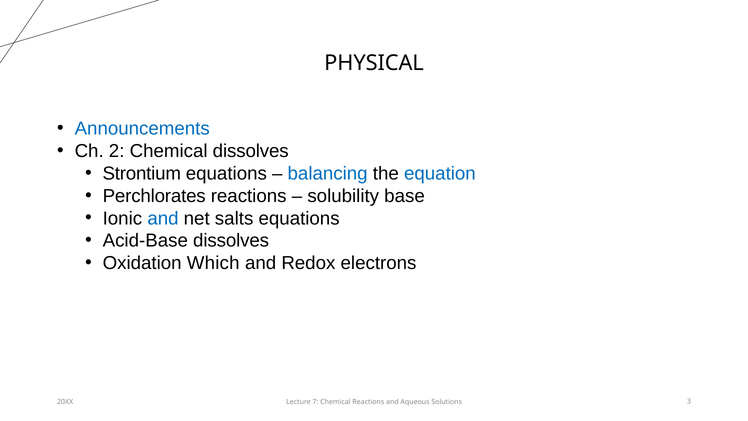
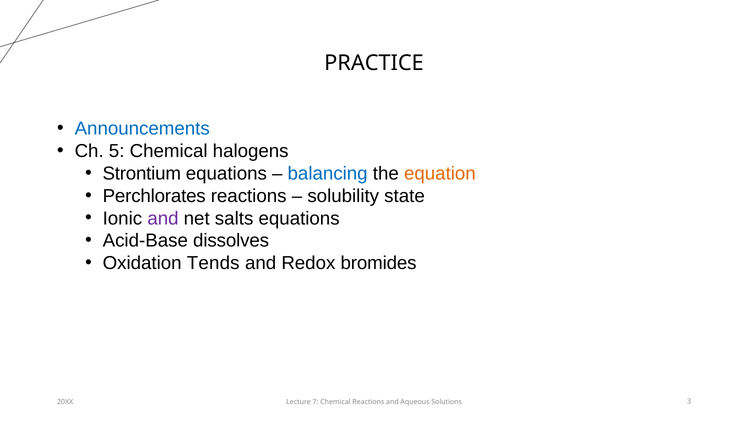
PHYSICAL: PHYSICAL -> PRACTICE (374, 63)
2: 2 -> 5 (117, 151)
Chemical dissolves: dissolves -> halogens (251, 151)
equation colour: blue -> orange (440, 173)
base: base -> state (405, 196)
and colour: blue -> purple (163, 218)
Which: Which -> Tends (213, 263)
electrons: electrons -> bromides (379, 263)
